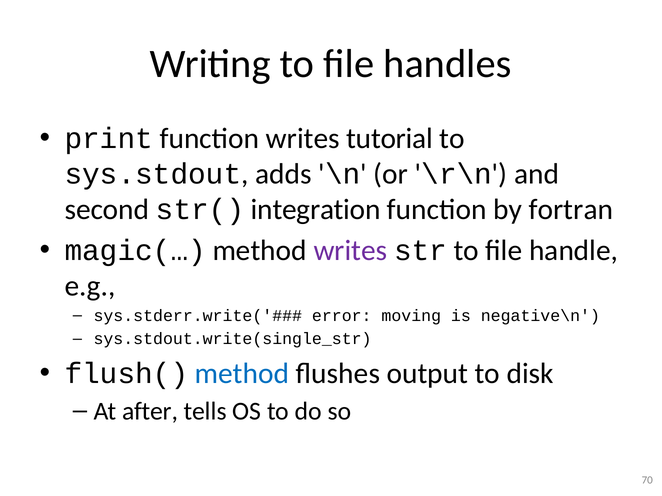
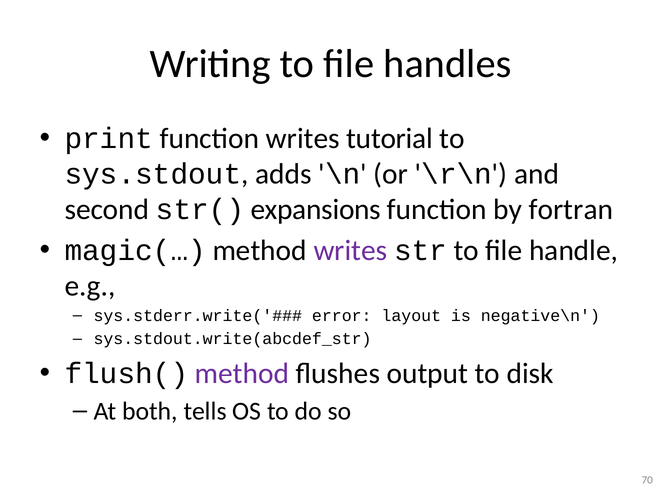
integration: integration -> expansions (316, 210)
moving: moving -> layout (411, 316)
sys.stdout.write(single_str: sys.stdout.write(single_str -> sys.stdout.write(abcdef_str (233, 339)
method colour: blue -> purple (242, 374)
after: after -> both (150, 412)
